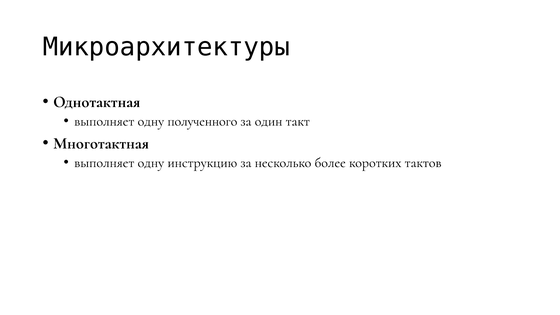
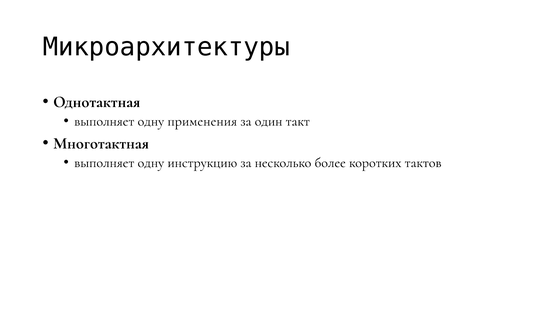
полученного: полученного -> применения (202, 121)
